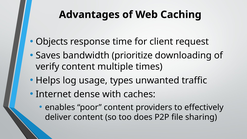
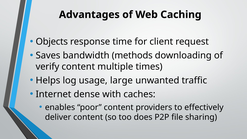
prioritize: prioritize -> methods (132, 55)
types: types -> large (121, 80)
